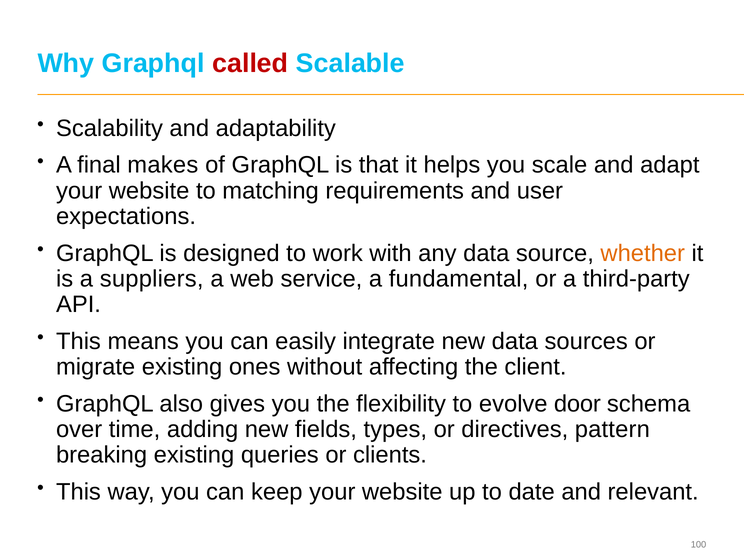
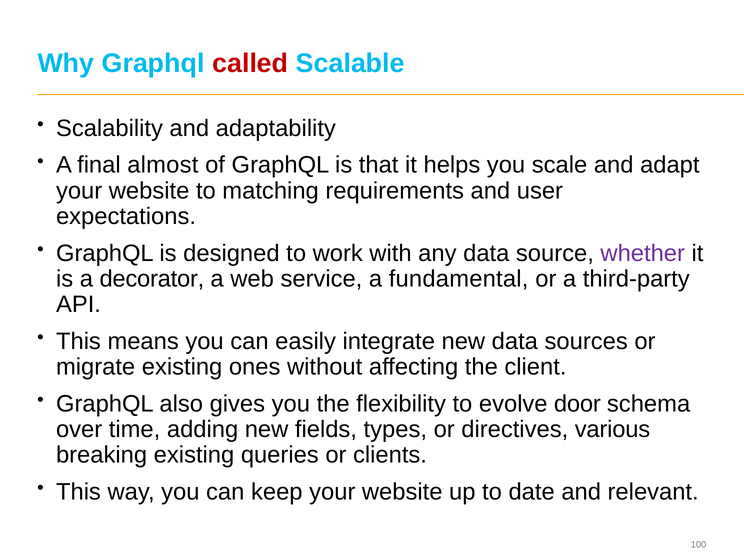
makes: makes -> almost (163, 165)
whether colour: orange -> purple (643, 253)
suppliers: suppliers -> decorator (152, 279)
pattern: pattern -> various (613, 429)
